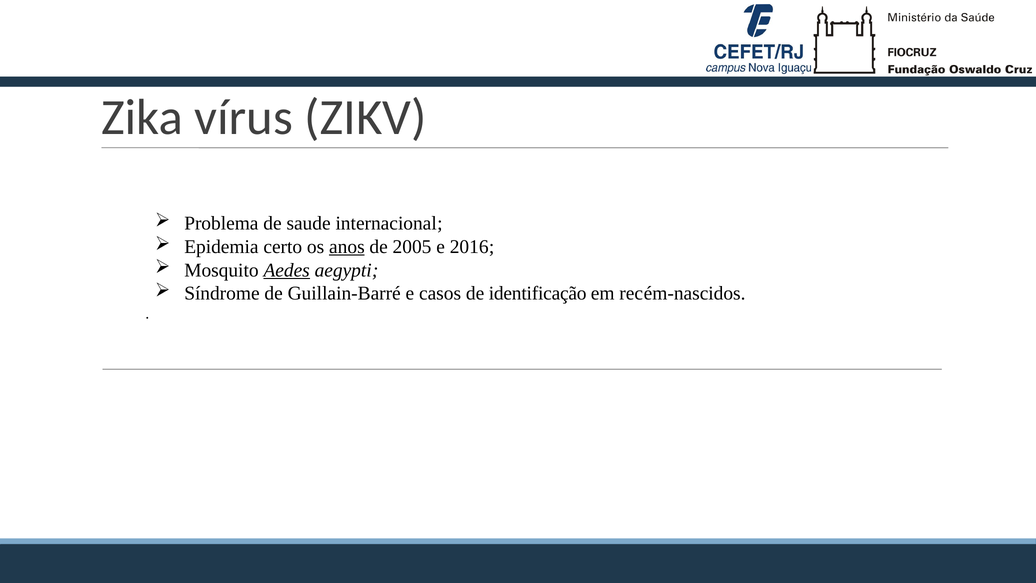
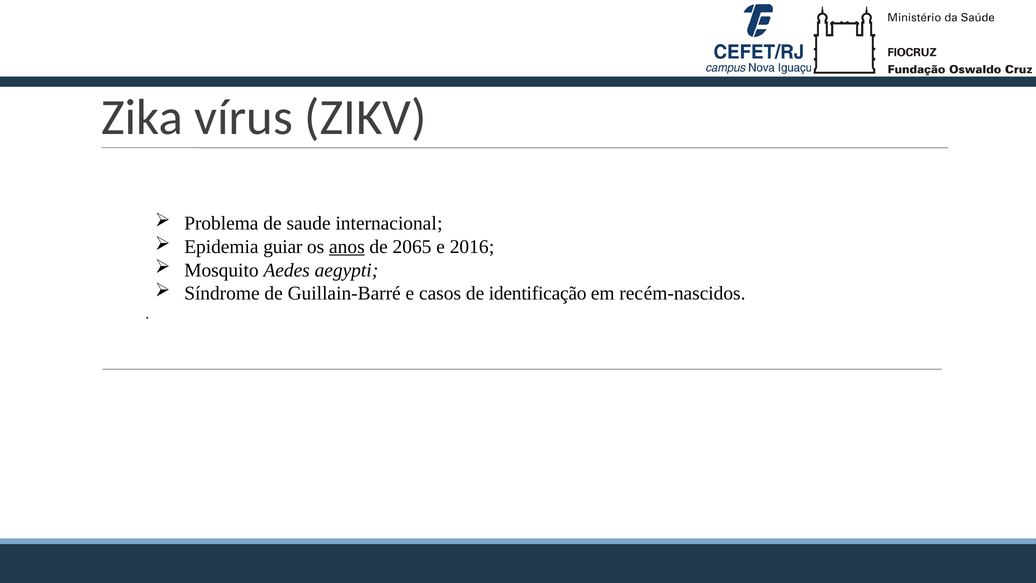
certo: certo -> guiar (283, 247)
2005: 2005 -> 2065 (412, 247)
Aedes underline: present -> none (287, 270)
